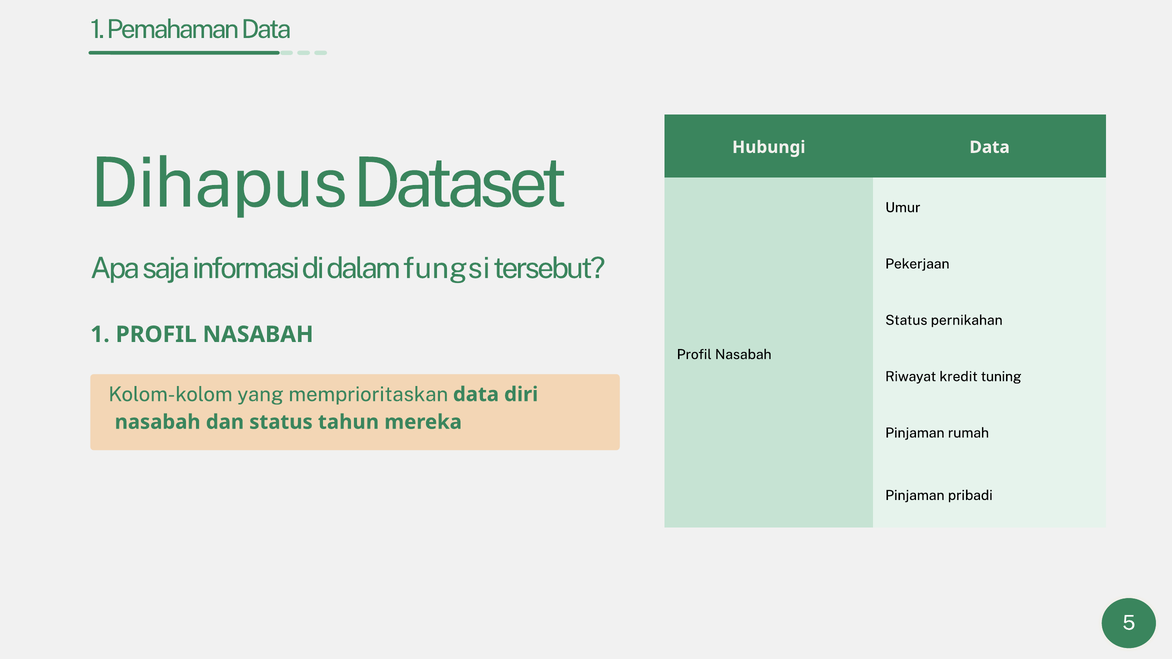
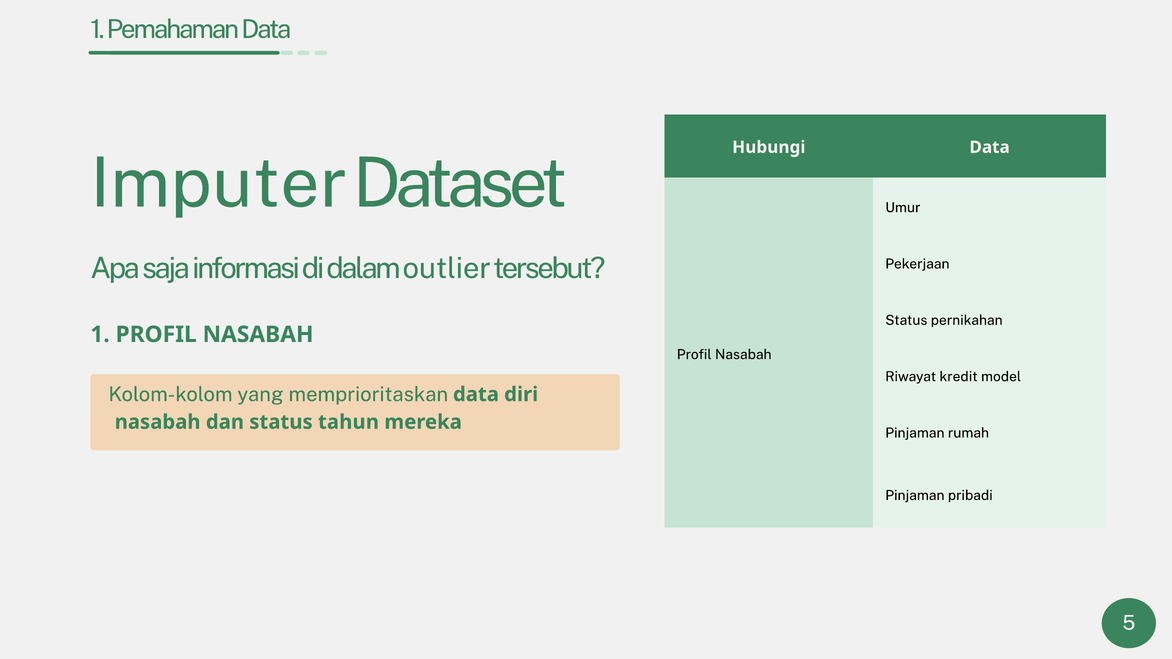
Dihapus: Dihapus -> Imputer (219, 184)
fungsi: fungsi -> outlier (447, 268)
tuning: tuning -> model (1001, 377)
